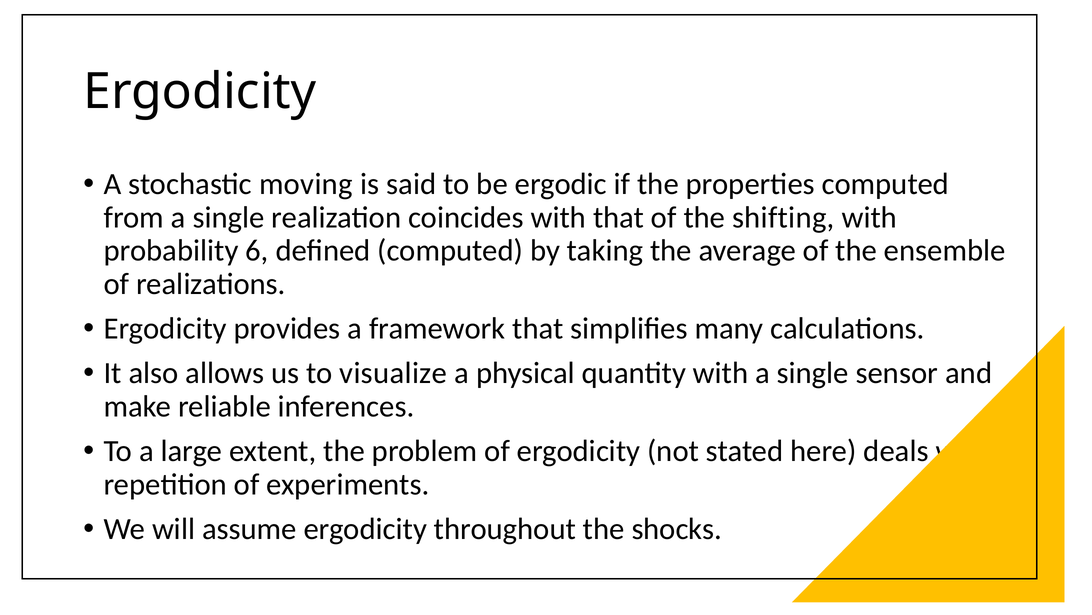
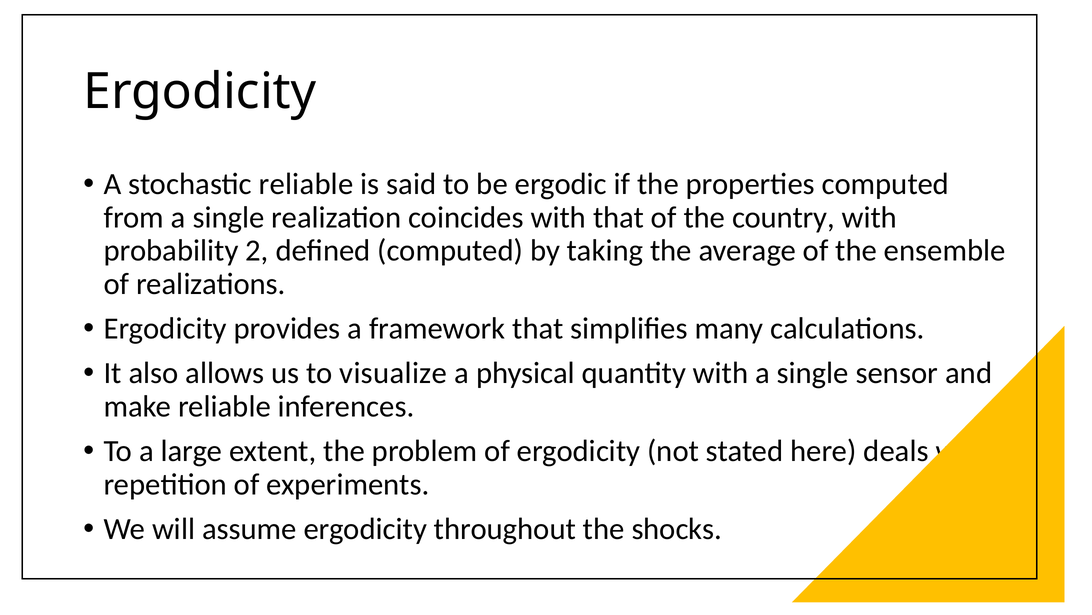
stochastic moving: moving -> reliable (306, 184)
shifting: shifting -> country (783, 217)
6: 6 -> 2 (257, 250)
